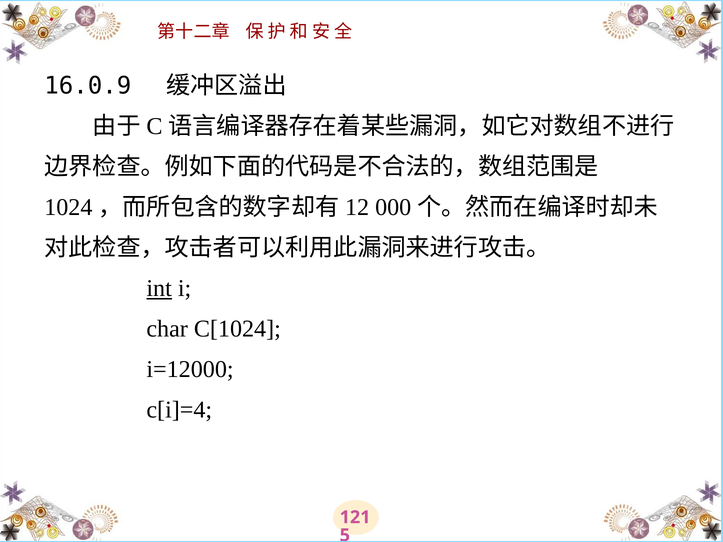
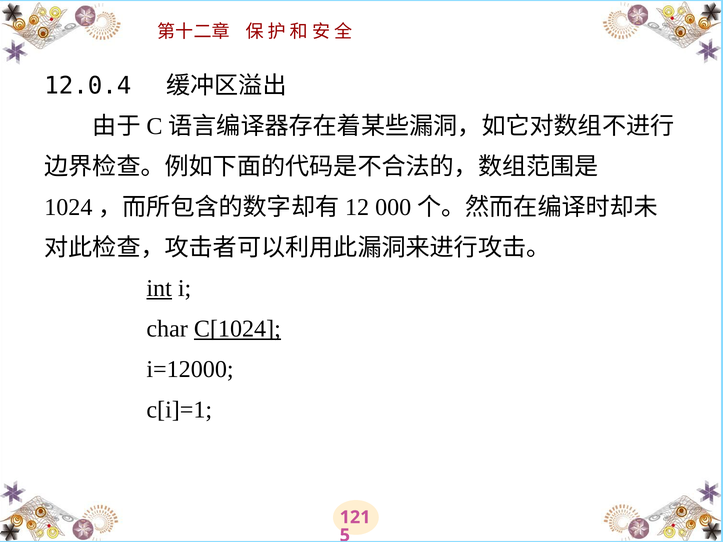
16.0.9: 16.0.9 -> 12.0.4 (88, 86)
C[1024 underline: none -> present (237, 329)
c[i]=4: c[i]=4 -> c[i]=1 (179, 410)
